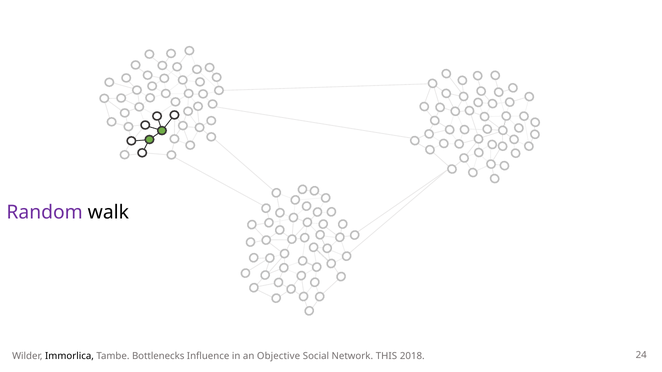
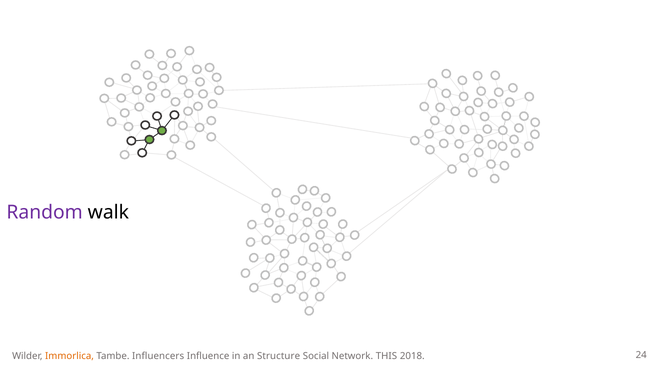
Immorlica colour: black -> orange (69, 356)
Bottlenecks: Bottlenecks -> Influencers (158, 356)
Objective: Objective -> Structure (279, 356)
